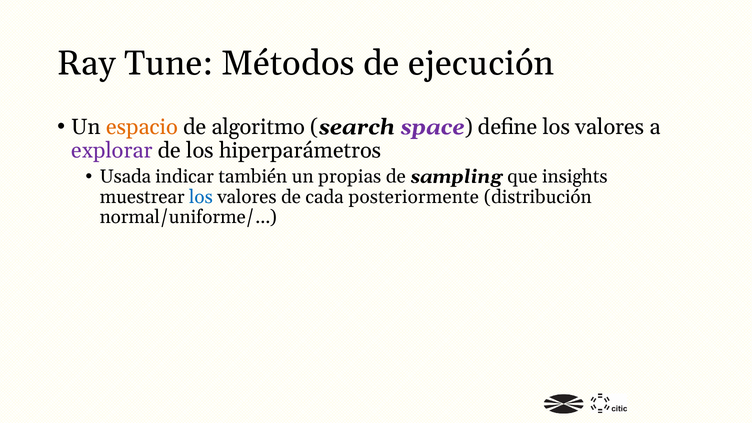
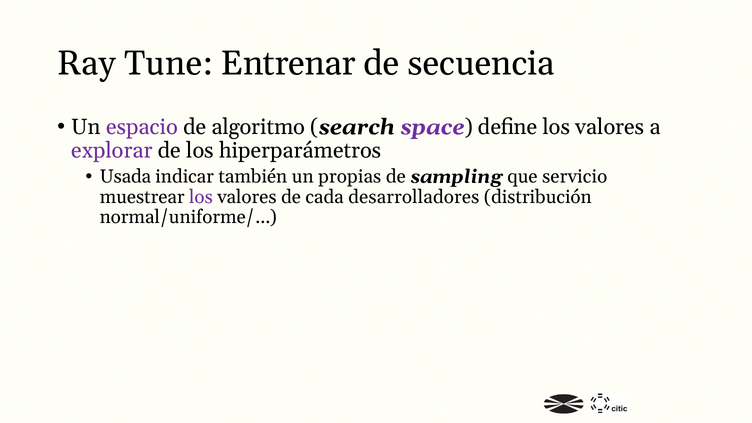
Métodos: Métodos -> Entrenar (288, 63)
ejecución: ejecución -> secuencia (481, 63)
espacio colour: orange -> purple (142, 127)
insights: insights -> servicio (575, 177)
los colour: blue -> purple (201, 197)
posteriormente: posteriormente -> desarrolladores (414, 197)
